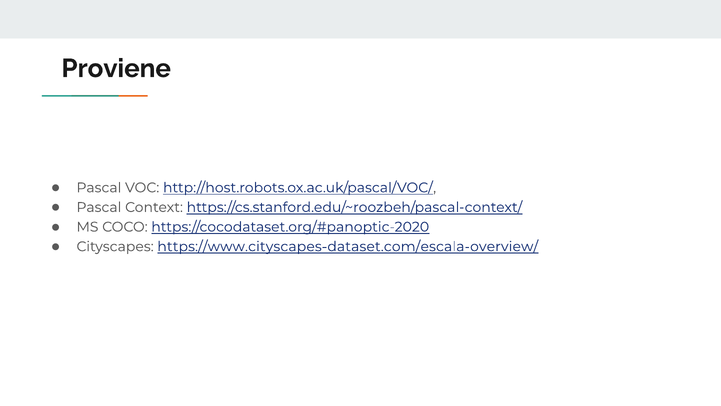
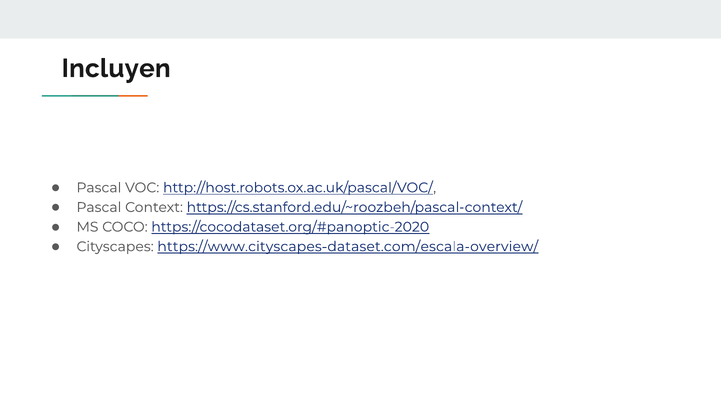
Proviene: Proviene -> Incluyen (116, 68)
